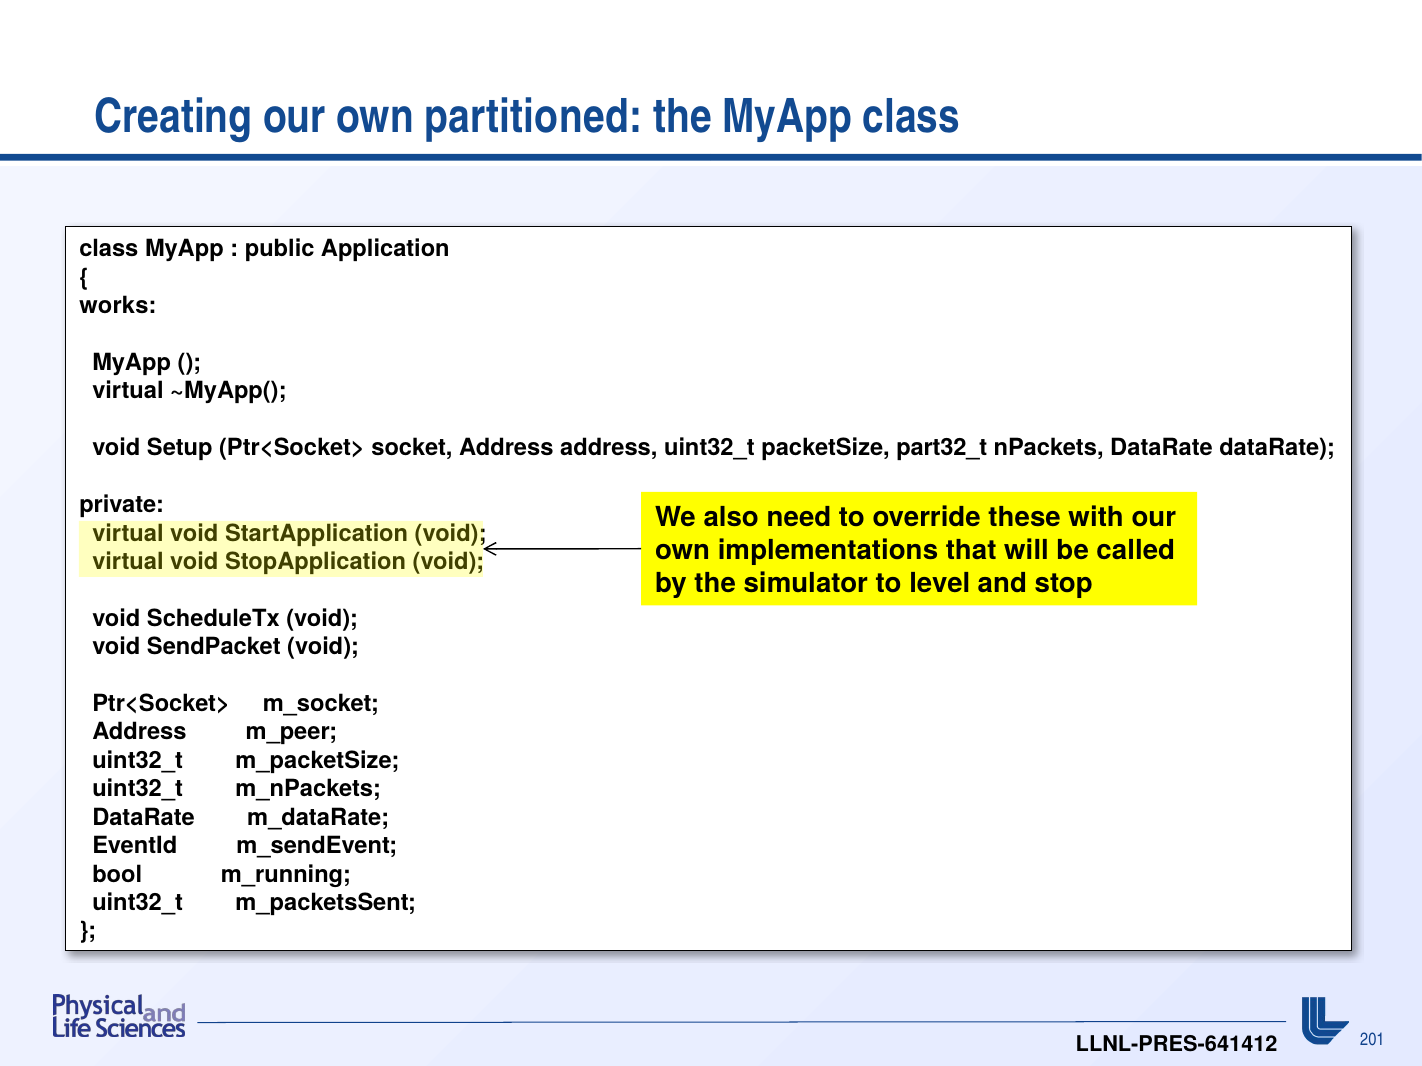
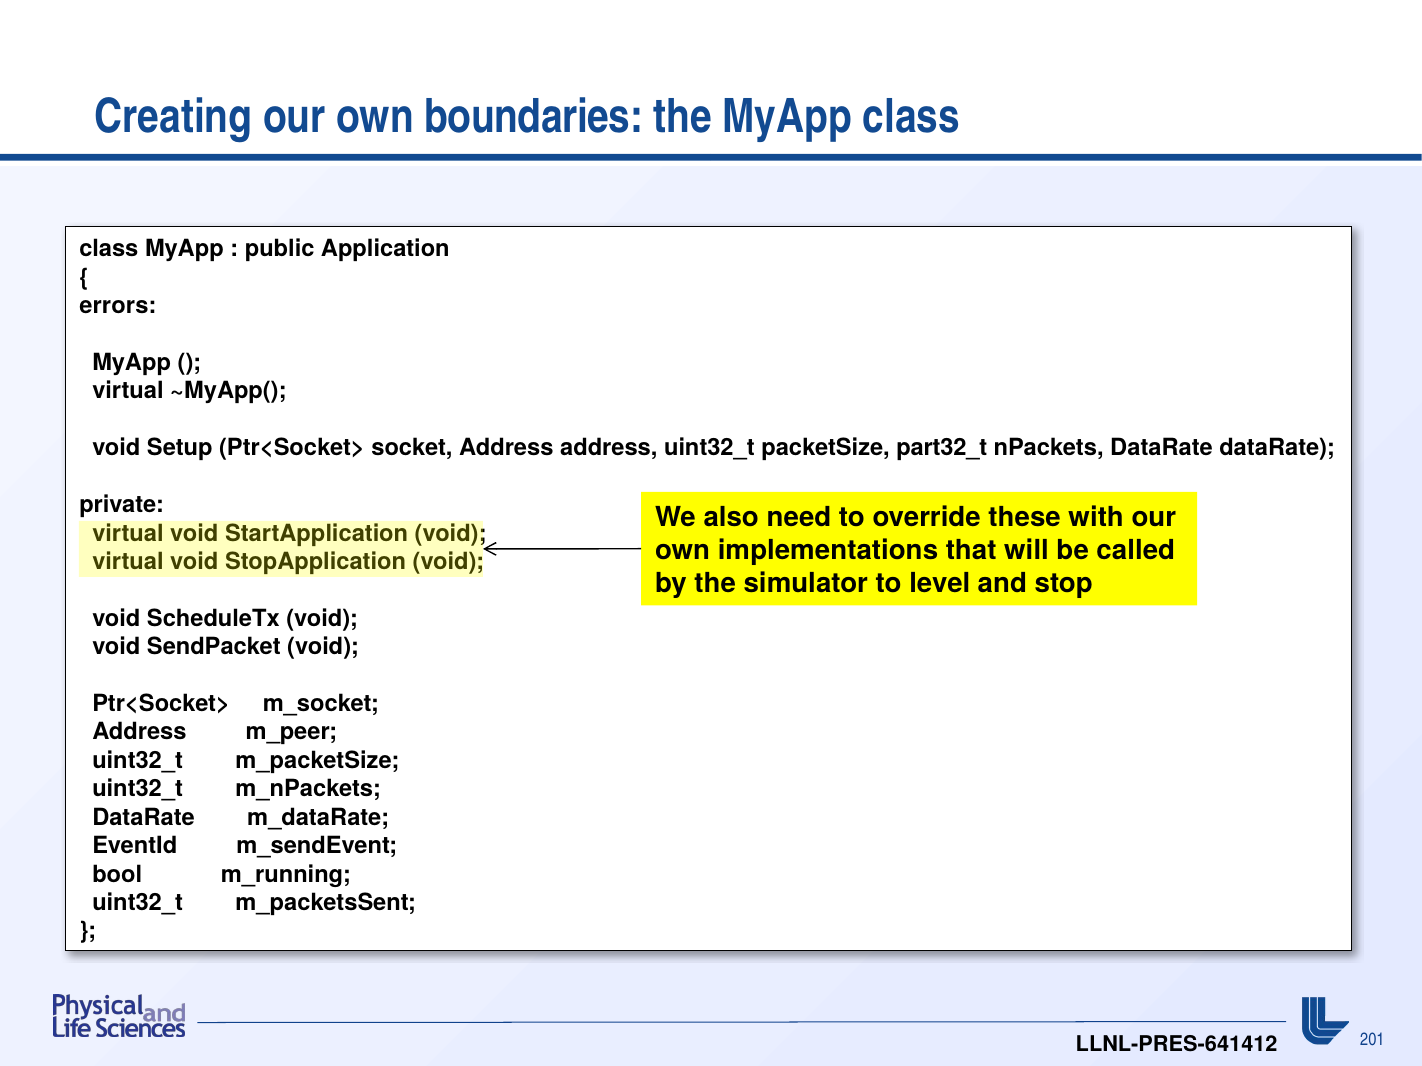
partitioned: partitioned -> boundaries (534, 117)
works: works -> errors (118, 306)
